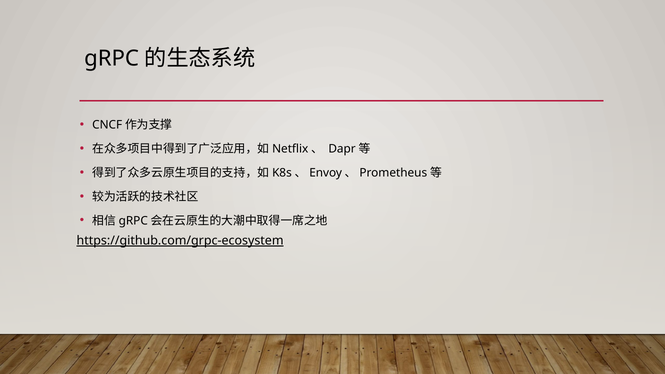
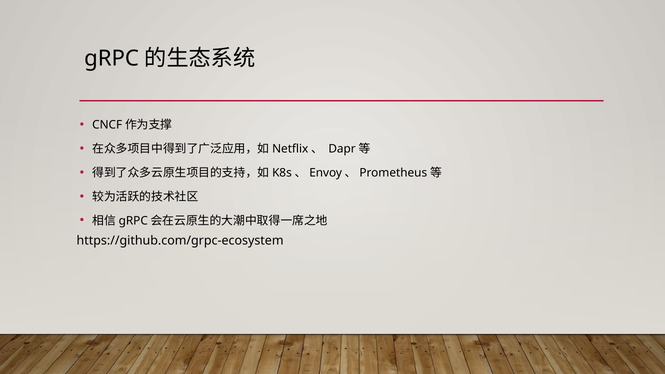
https://github.com/grpc-ecosystem underline: present -> none (180, 241)
